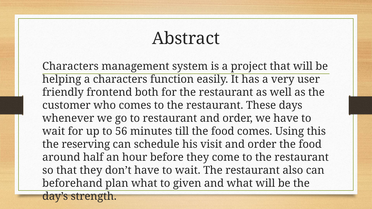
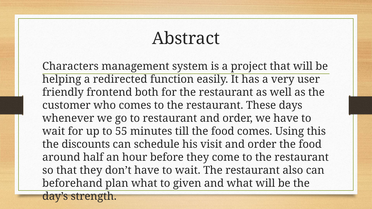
a characters: characters -> redirected (120, 79)
56: 56 -> 55 (121, 132)
reserving: reserving -> discounts (86, 145)
